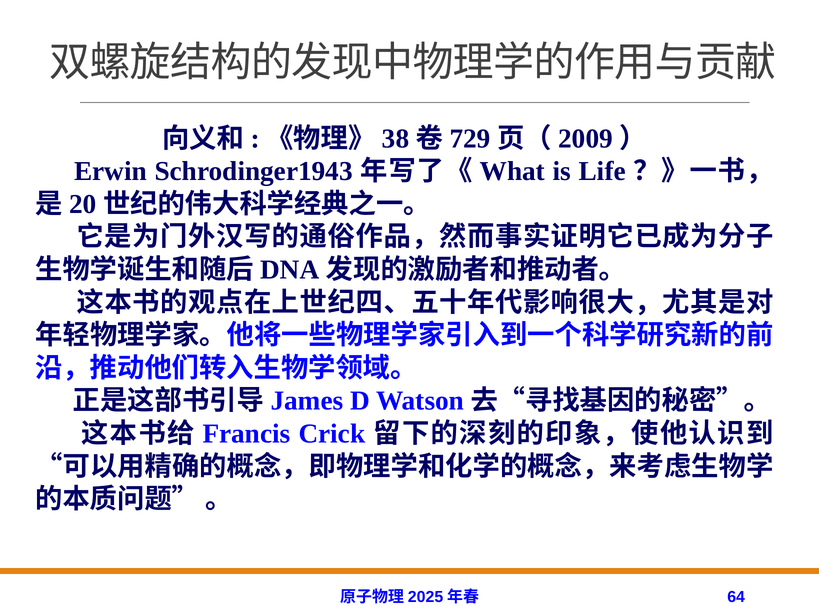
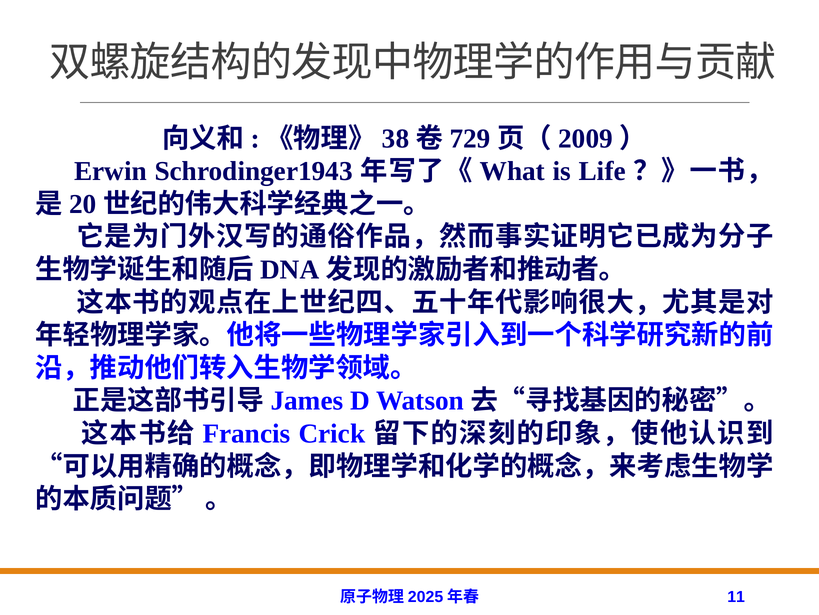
64: 64 -> 11 (736, 596)
